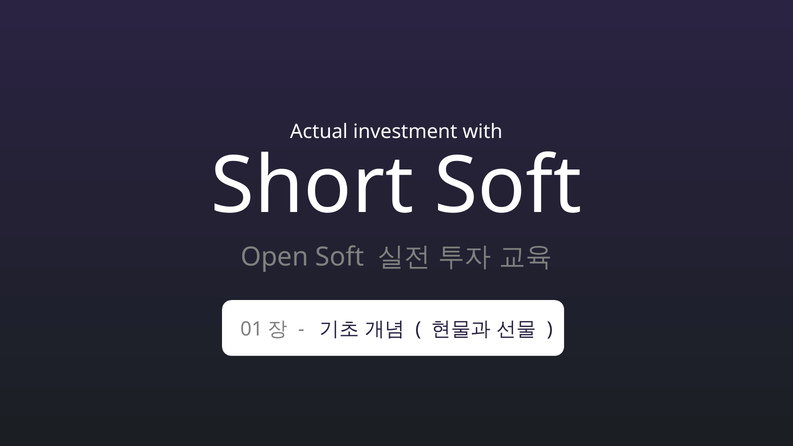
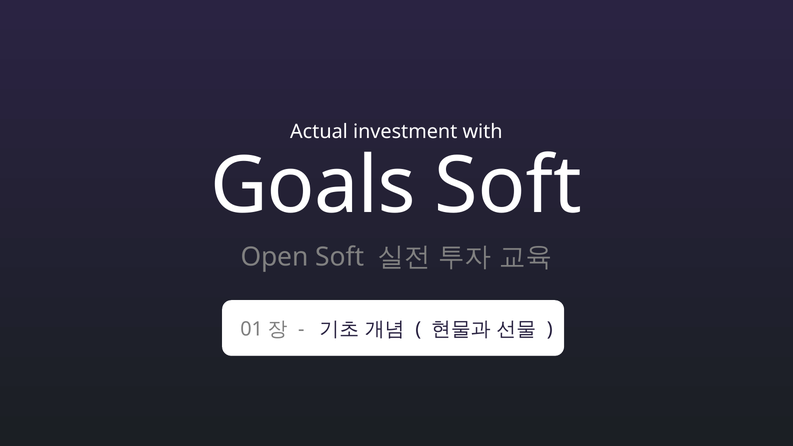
Short: Short -> Goals (313, 186)
